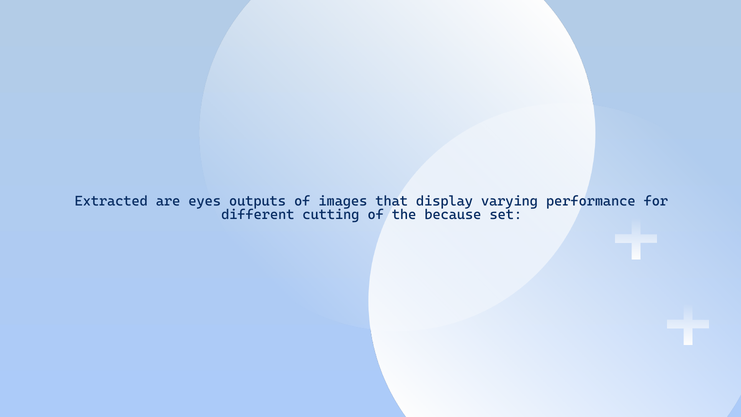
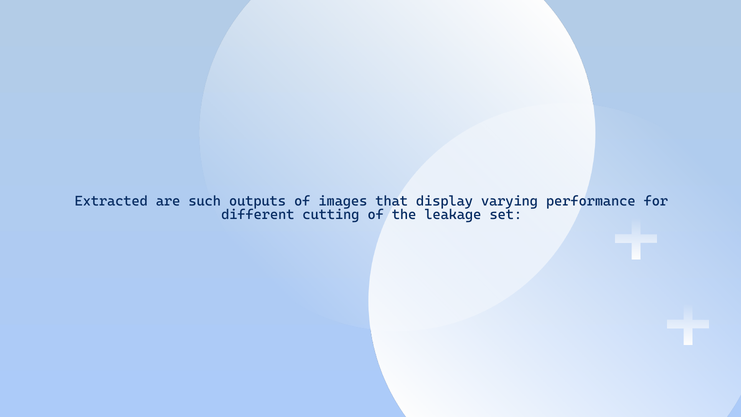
eyes: eyes -> such (205, 201)
because: because -> leakage (453, 215)
